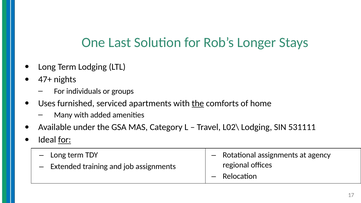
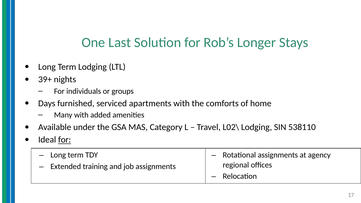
47+: 47+ -> 39+ (45, 79)
Uses: Uses -> Days (47, 103)
the underline: present -> none (198, 103)
531111: 531111 -> 538110 (302, 127)
